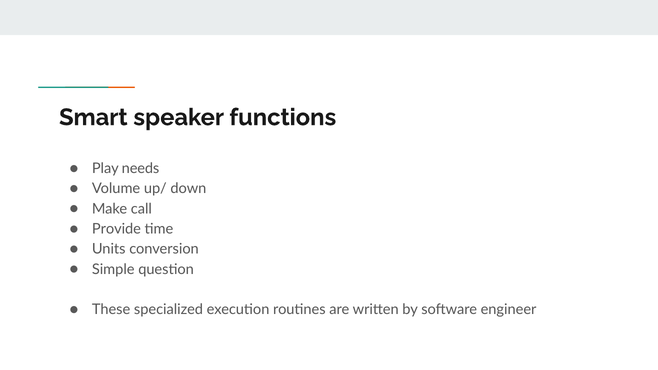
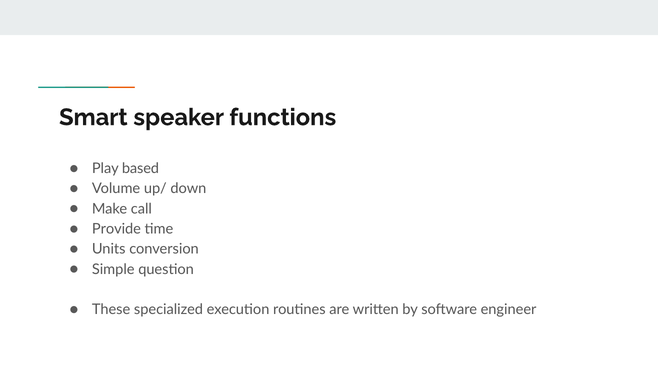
needs: needs -> based (141, 169)
